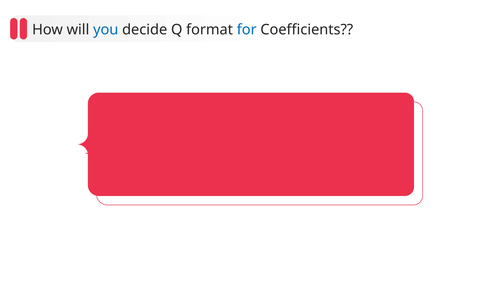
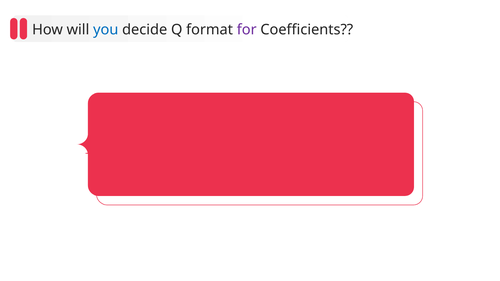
for colour: blue -> purple (247, 30)
